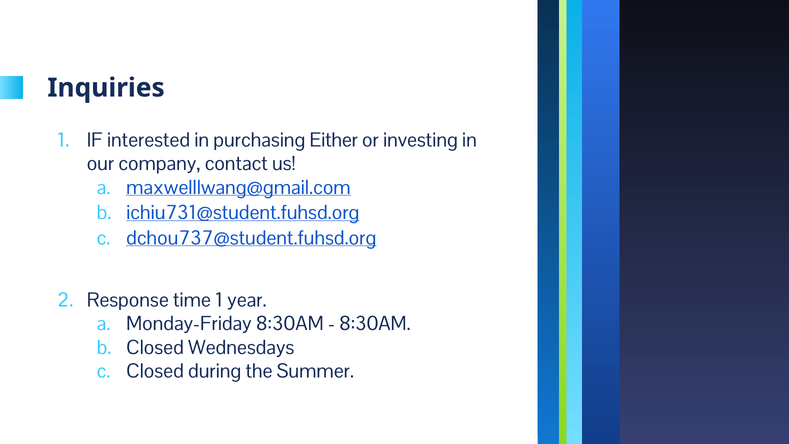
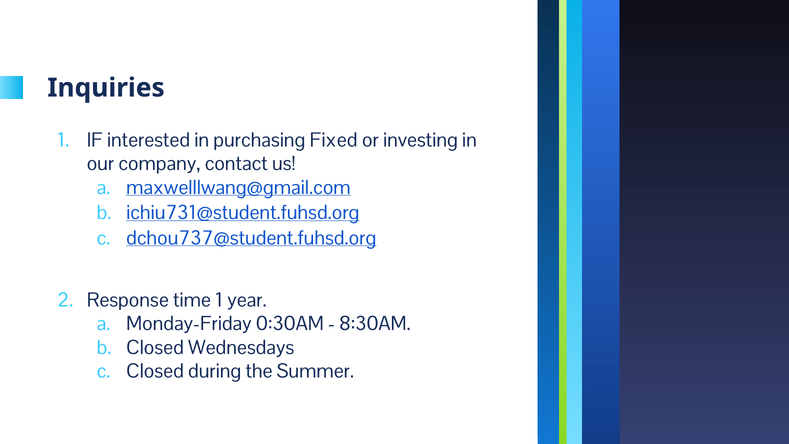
Either: Either -> Fixed (334, 140)
Monday-Friday 8:30AM: 8:30AM -> 0:30AM (290, 324)
